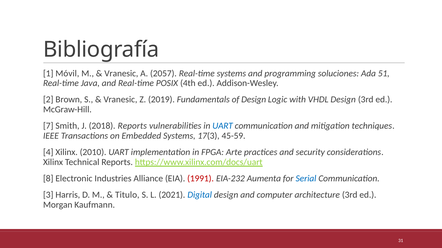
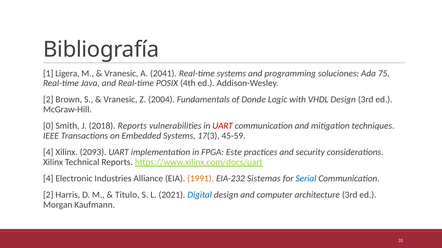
Móvil: Móvil -> Ligera (67, 73)
2057: 2057 -> 2041 (163, 73)
51: 51 -> 75 (384, 73)
2019: 2019 -> 2004 (161, 100)
of Design: Design -> Donde (254, 100)
7: 7 -> 0 (48, 126)
UART colour: blue -> red (223, 126)
2010: 2010 -> 2093 (93, 153)
Arte: Arte -> Este (234, 153)
8: 8 -> 4 (48, 179)
1991 colour: red -> orange (201, 179)
Aumenta: Aumenta -> Sistemas (264, 179)
3: 3 -> 2 (48, 195)
